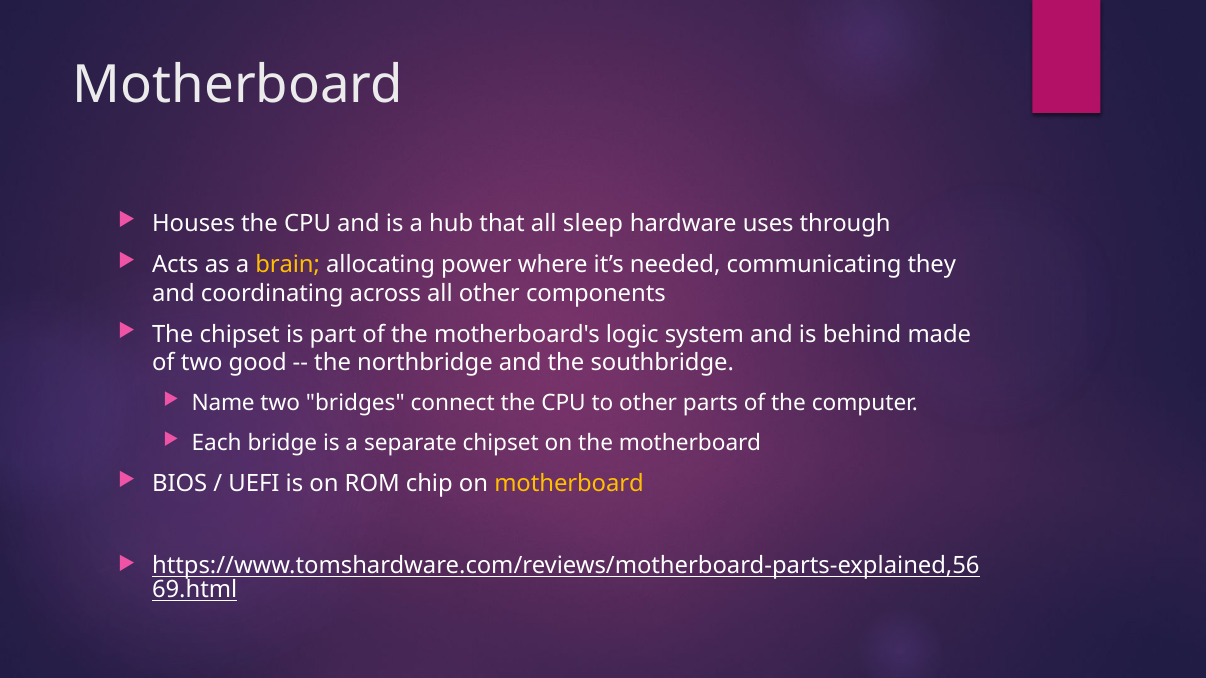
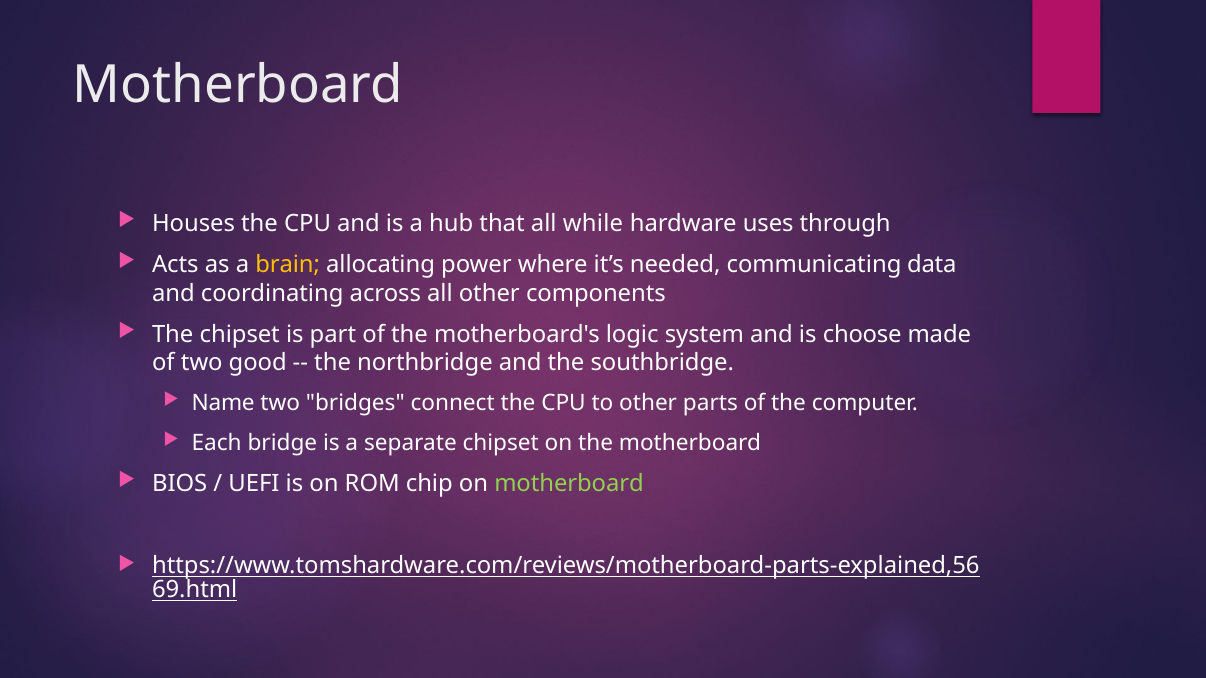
sleep: sleep -> while (593, 224)
they: they -> data (932, 265)
behind: behind -> choose (862, 335)
motherboard colour: yellow -> light green (569, 484)
